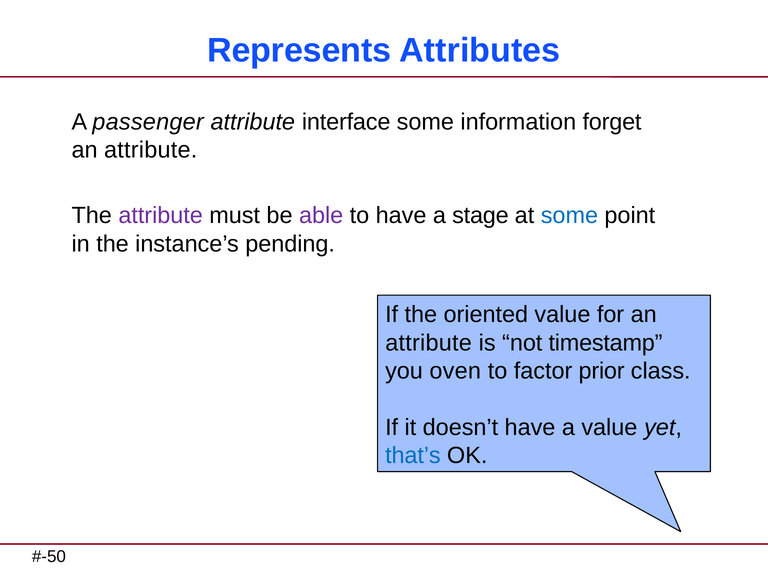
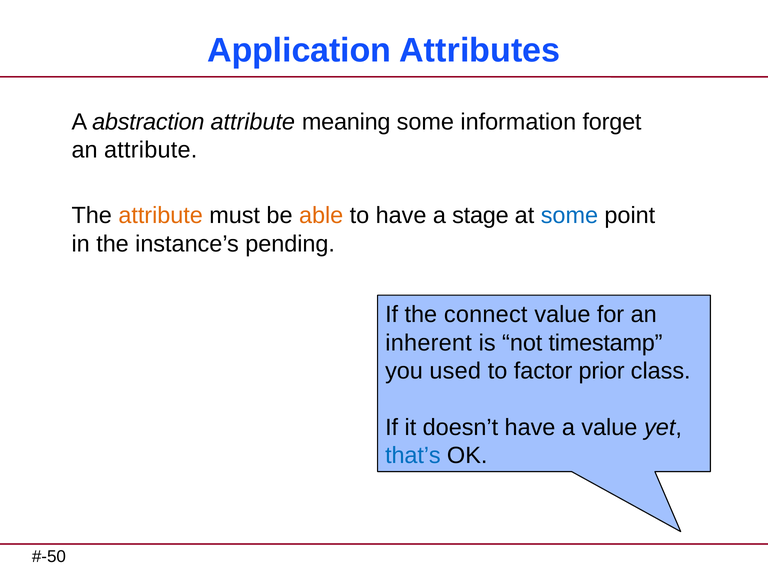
Represents: Represents -> Application (299, 50)
passenger: passenger -> abstraction (148, 122)
interface: interface -> meaning (346, 122)
attribute colour: purple -> orange (161, 216)
able colour: purple -> orange (321, 216)
oriented: oriented -> connect (486, 315)
attribute: attribute -> inherent (429, 343)
oven: oven -> used (455, 371)
